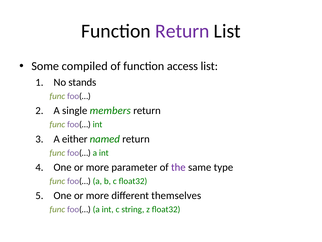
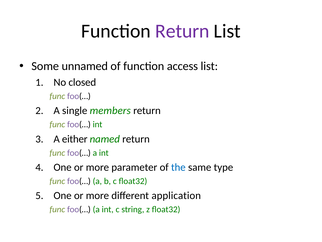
compiled: compiled -> unnamed (85, 66)
stands: stands -> closed (82, 82)
the colour: purple -> blue (178, 167)
themselves: themselves -> application (176, 195)
